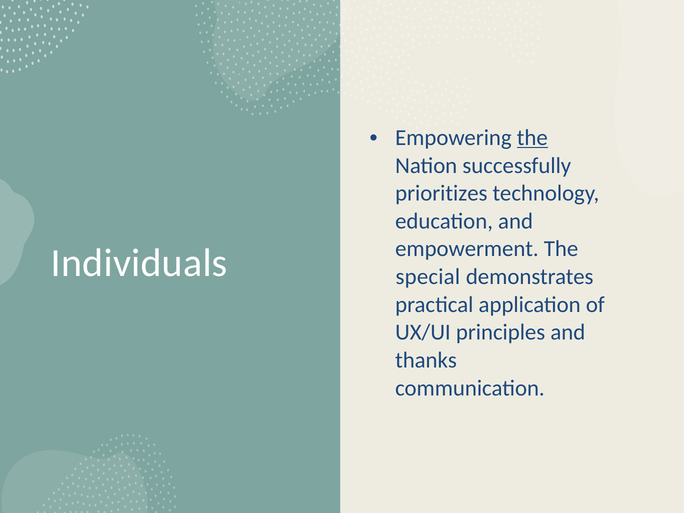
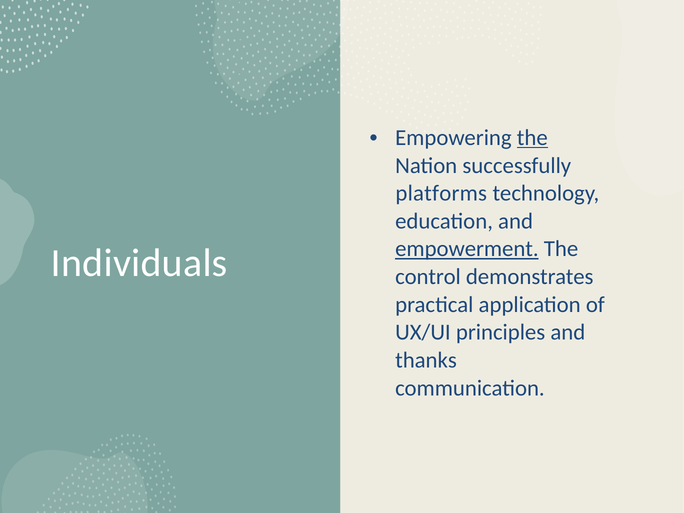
prioritizes: prioritizes -> platforms (441, 193)
empowerment underline: none -> present (467, 249)
special: special -> control (428, 277)
